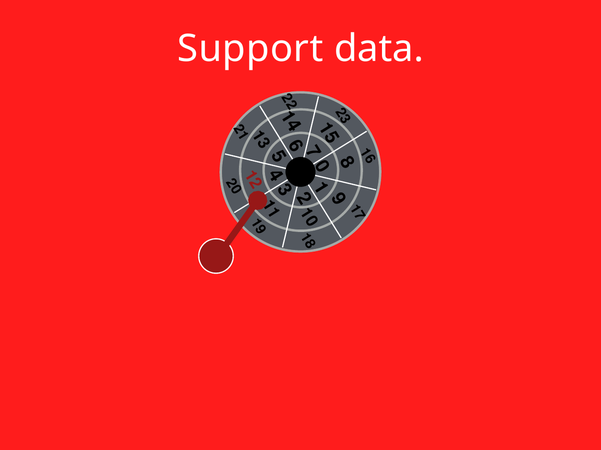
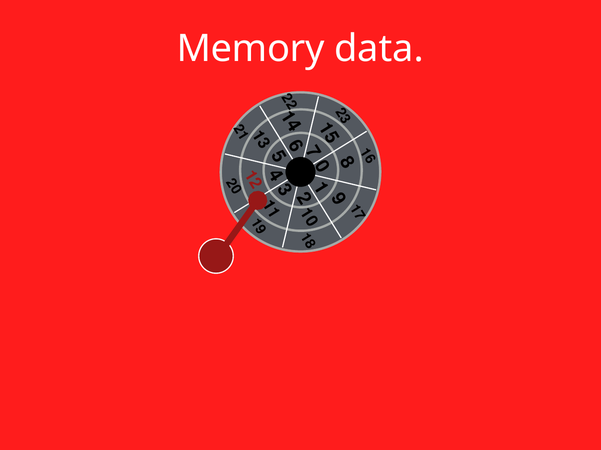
Support: Support -> Memory (251, 49)
